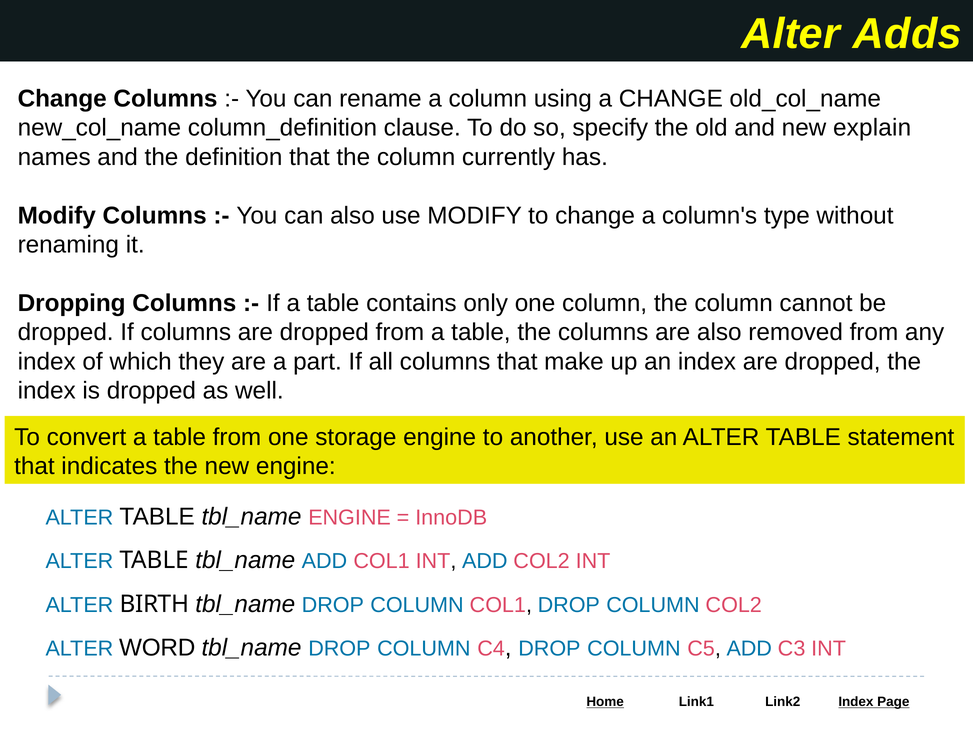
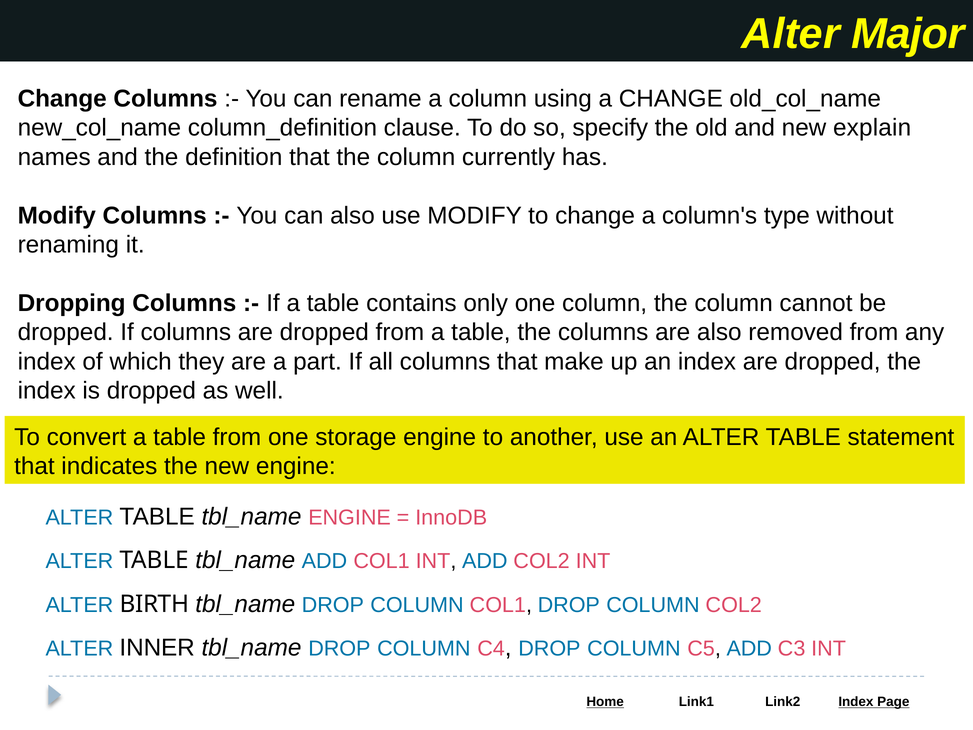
Adds: Adds -> Major (908, 34)
WORD: WORD -> INNER (157, 648)
